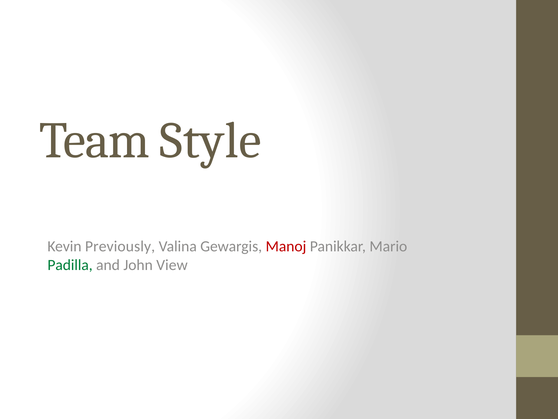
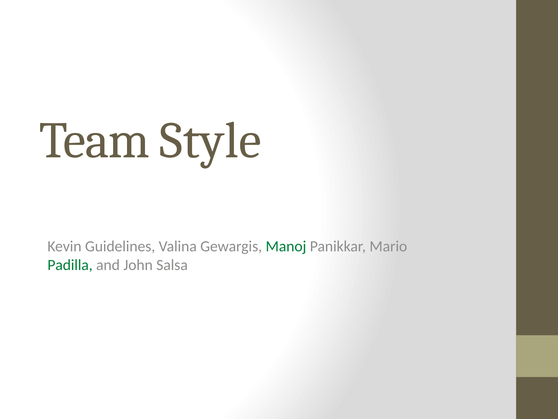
Previously: Previously -> Guidelines (120, 246)
Manoj colour: red -> green (286, 246)
View: View -> Salsa (172, 265)
